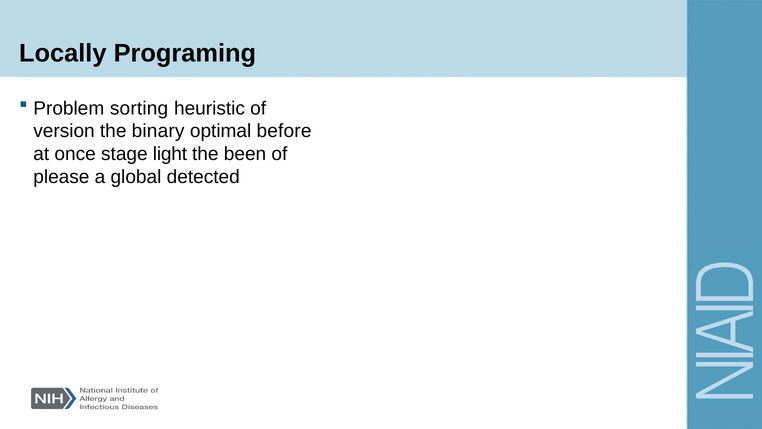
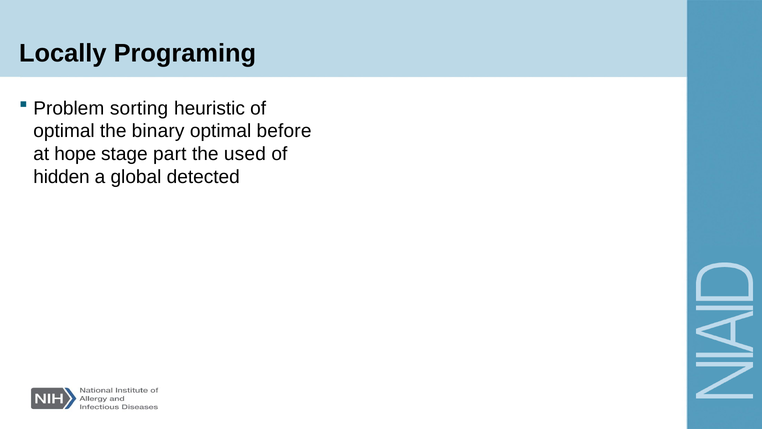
version: version -> optimal (64, 131)
once: once -> hope (75, 154)
light: light -> part (170, 154)
been: been -> used (245, 154)
please: please -> hidden (61, 177)
